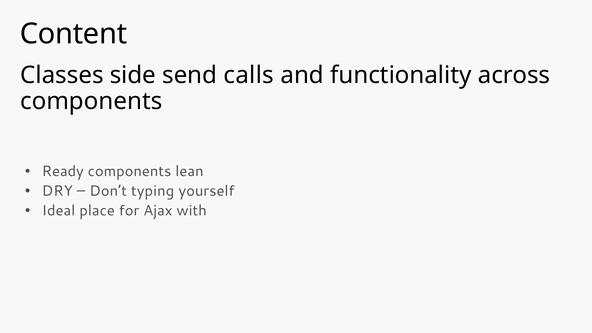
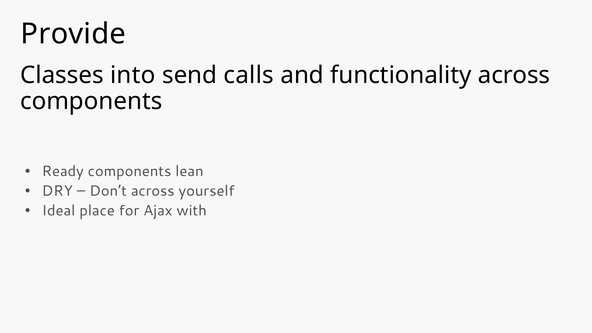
Content: Content -> Provide (73, 34)
side: side -> into (133, 75)
Don’t typing: typing -> across (153, 191)
